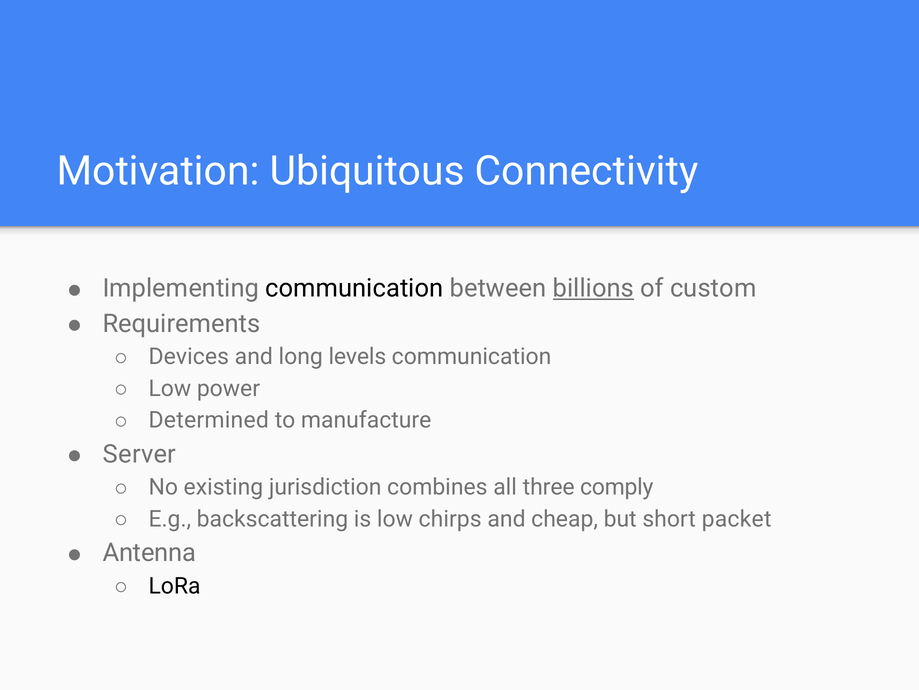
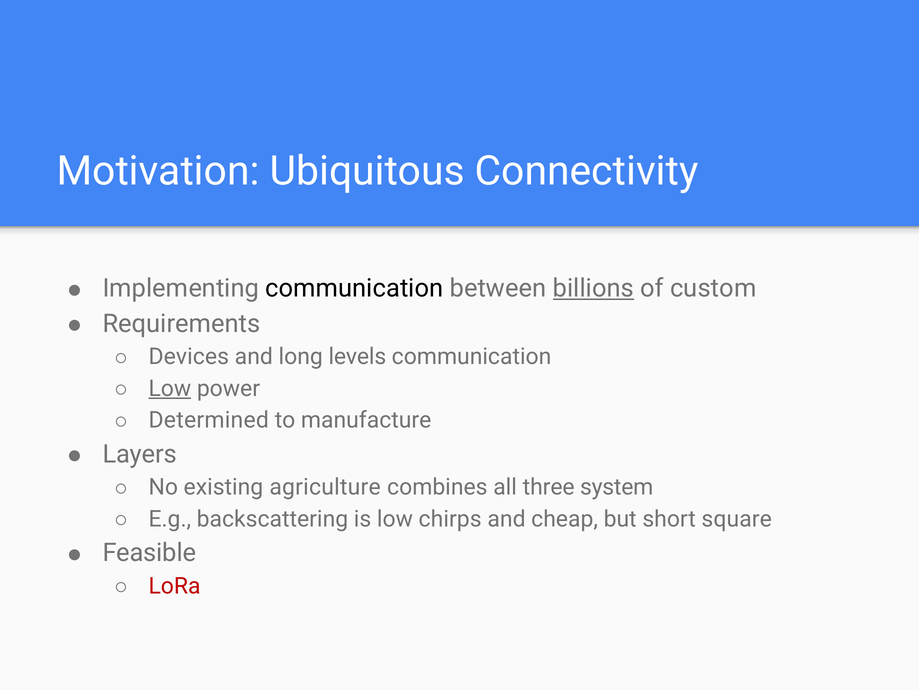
Low underline: none -> present (170, 388)
Server: Server -> Layers (140, 454)
jurisdiction: jurisdiction -> agriculture (325, 487)
comply: comply -> system (617, 487)
packet: packet -> square (737, 518)
Antenna: Antenna -> Feasible (149, 552)
LoRa colour: black -> red (175, 585)
